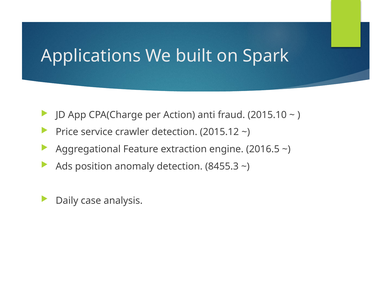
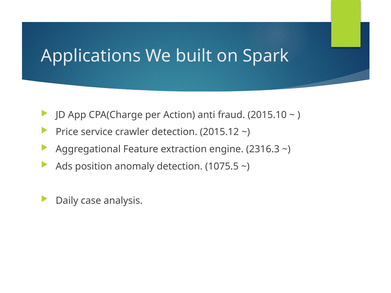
2016.5: 2016.5 -> 2316.3 (263, 149)
8455.3: 8455.3 -> 1075.5 (222, 166)
